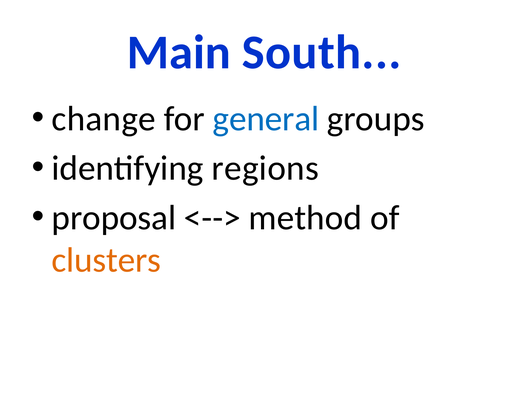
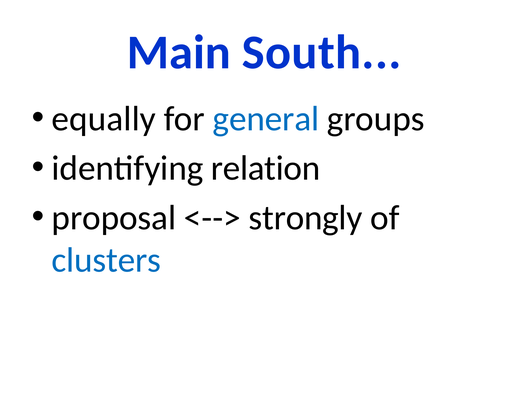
change: change -> equally (104, 119)
regions: regions -> relation (266, 168)
method: method -> strongly (305, 218)
clusters colour: orange -> blue (106, 260)
